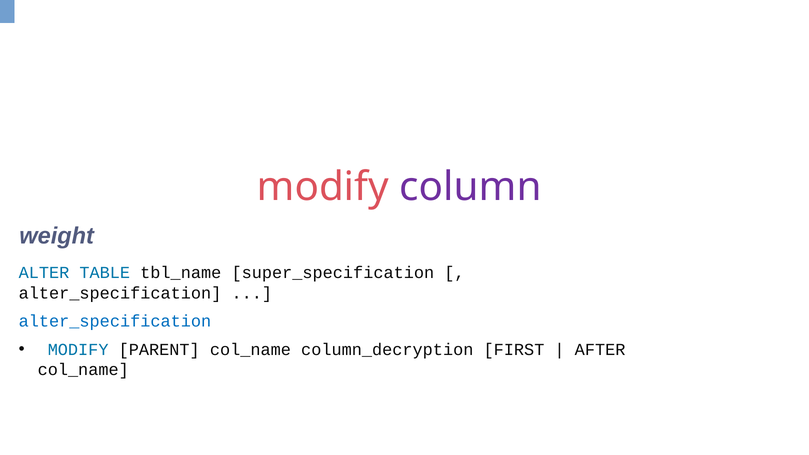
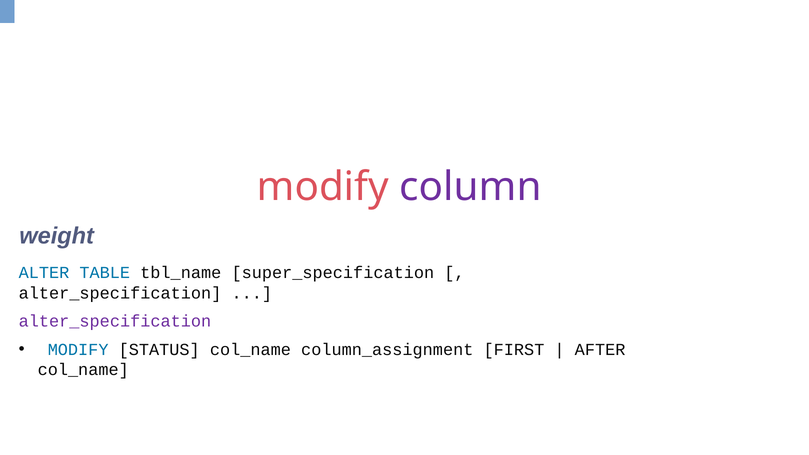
alter_specification colour: blue -> purple (115, 321)
PARENT: PARENT -> STATUS (159, 350)
column_decryption: column_decryption -> column_assignment (387, 350)
